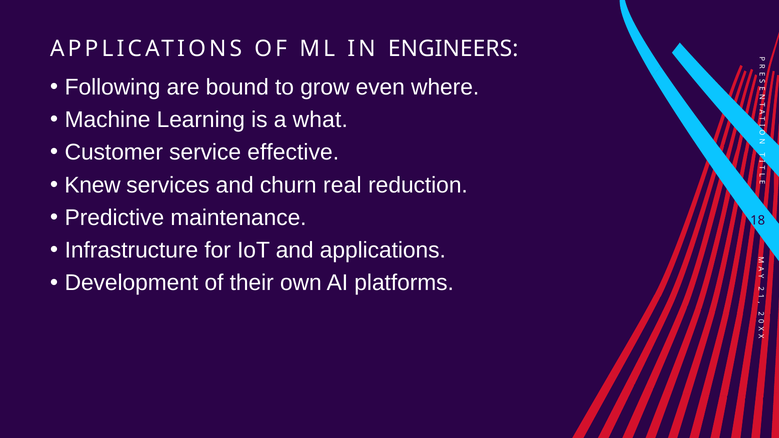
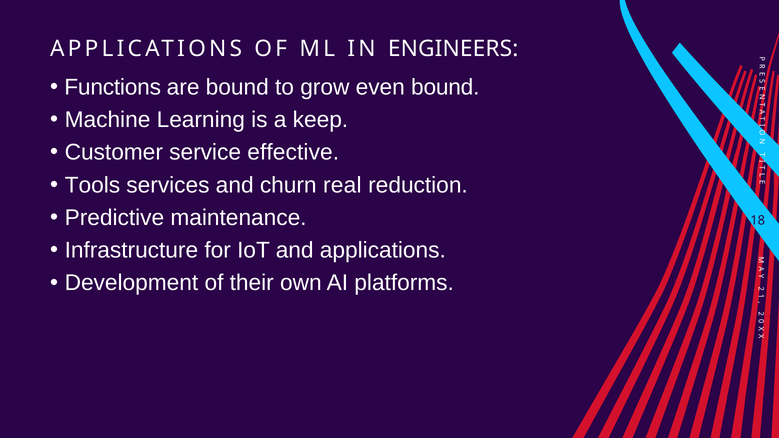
Following: Following -> Functions (113, 87)
even where: where -> bound (445, 87)
what: what -> keep (320, 120)
Knew: Knew -> Tools (92, 185)
